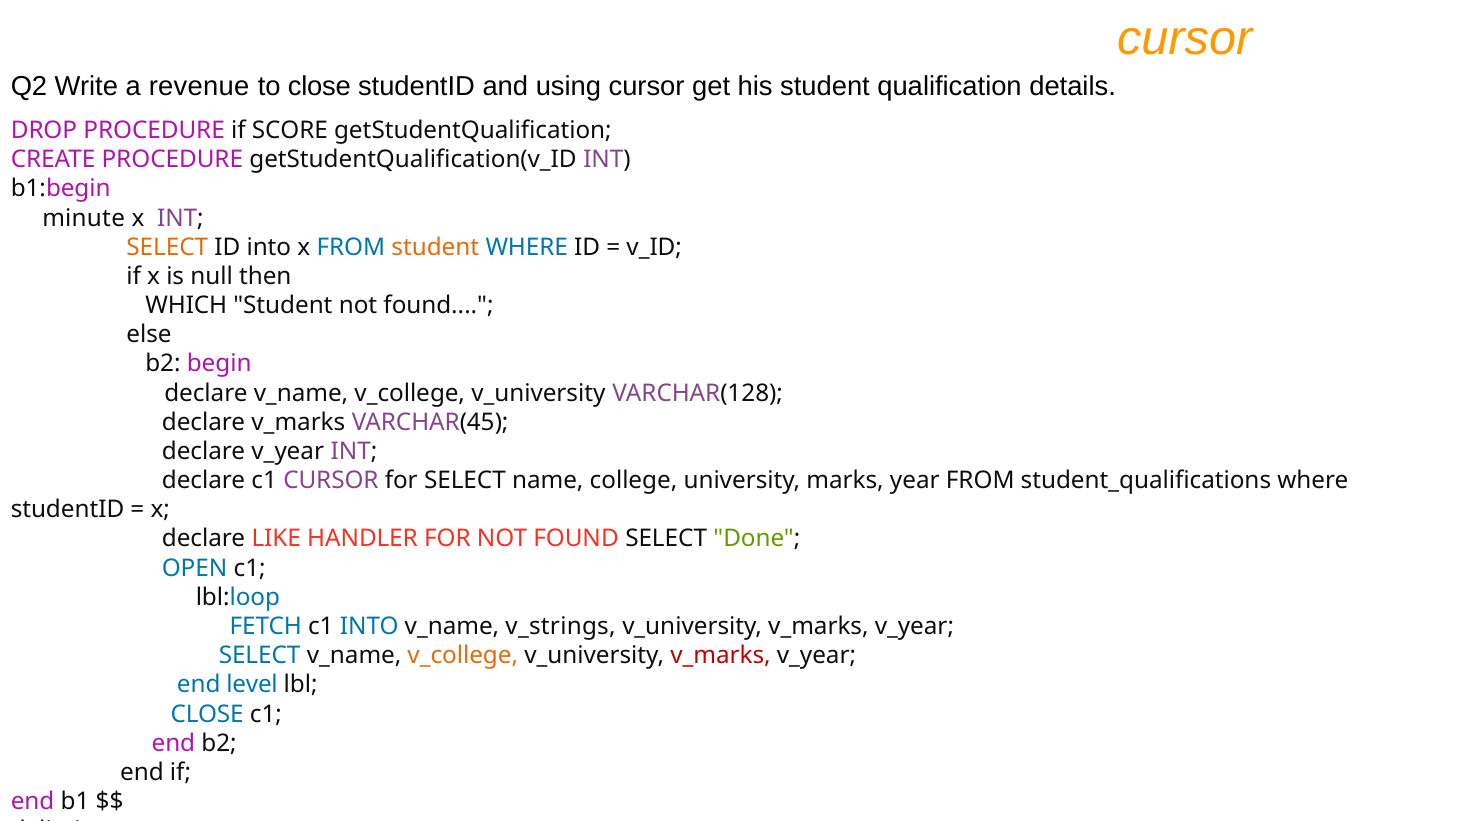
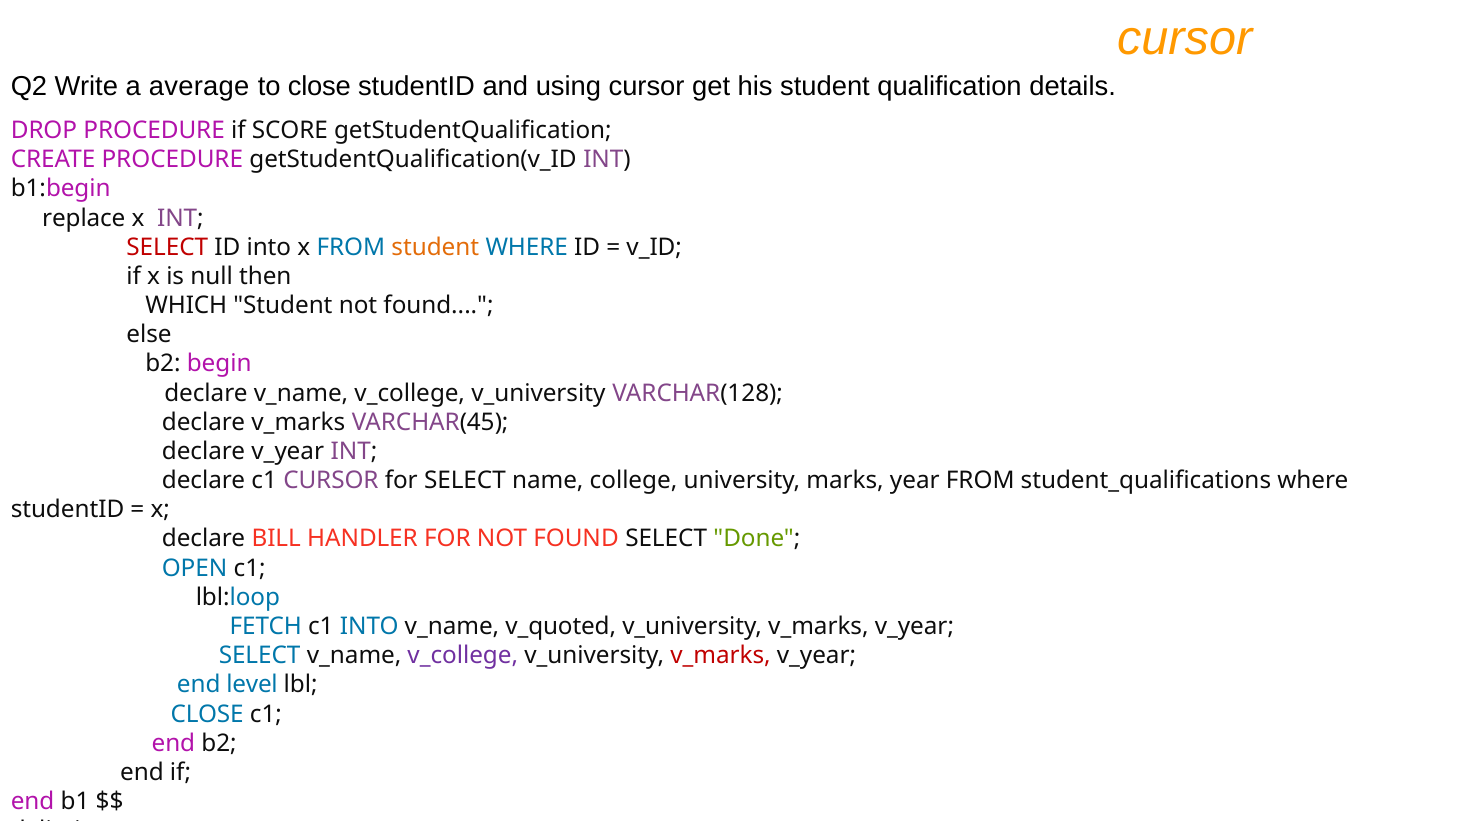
revenue: revenue -> average (199, 86)
minute: minute -> replace (84, 218)
SELECT colour: orange -> red (167, 247)
LIKE: LIKE -> BILL (276, 539)
v_strings: v_strings -> v_quoted (561, 626)
v_college colour: orange -> purple (463, 655)
